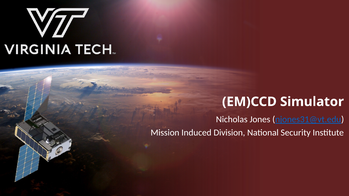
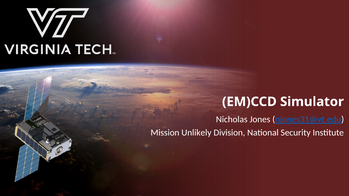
Induced: Induced -> Unlikely (196, 133)
